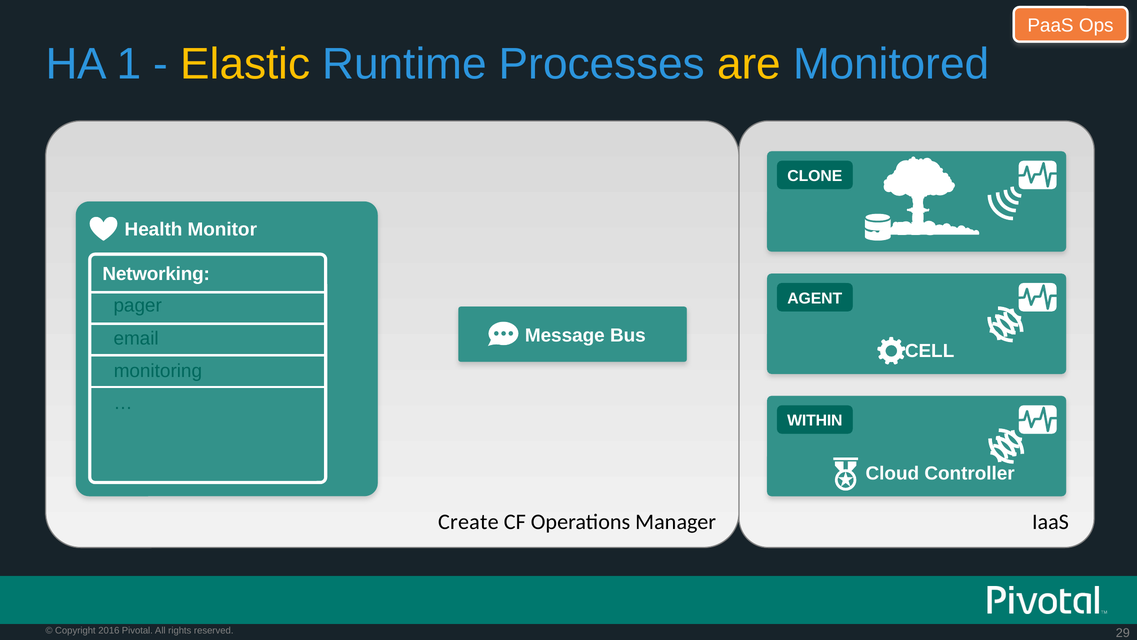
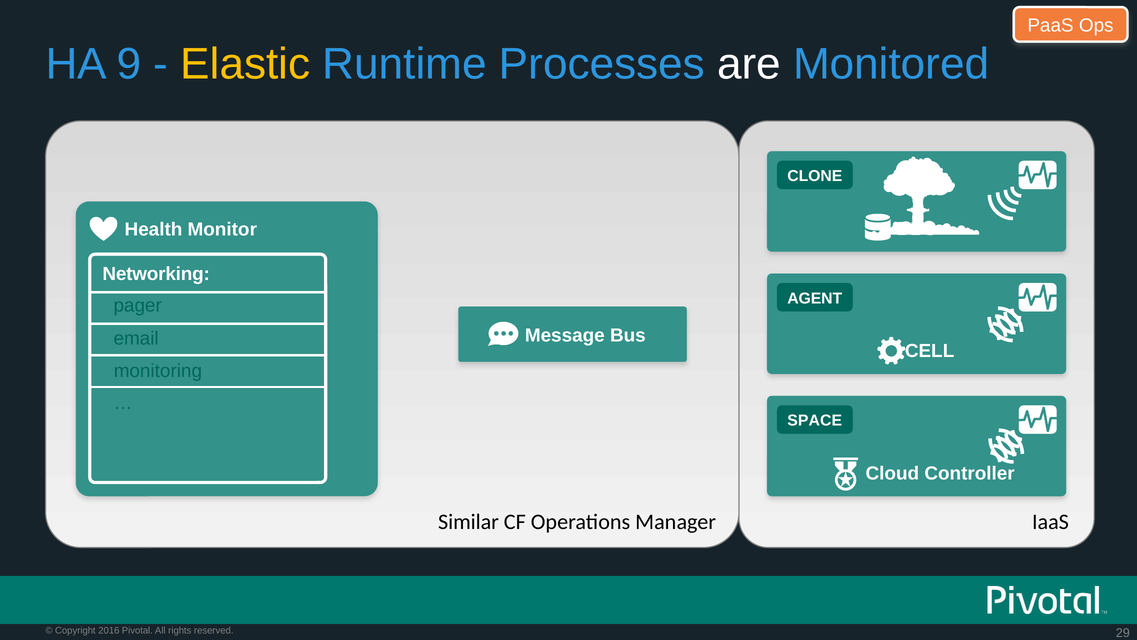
1: 1 -> 9 (129, 64)
are colour: yellow -> white (749, 64)
WITHIN: WITHIN -> SPACE (815, 420)
Create: Create -> Similar (469, 522)
